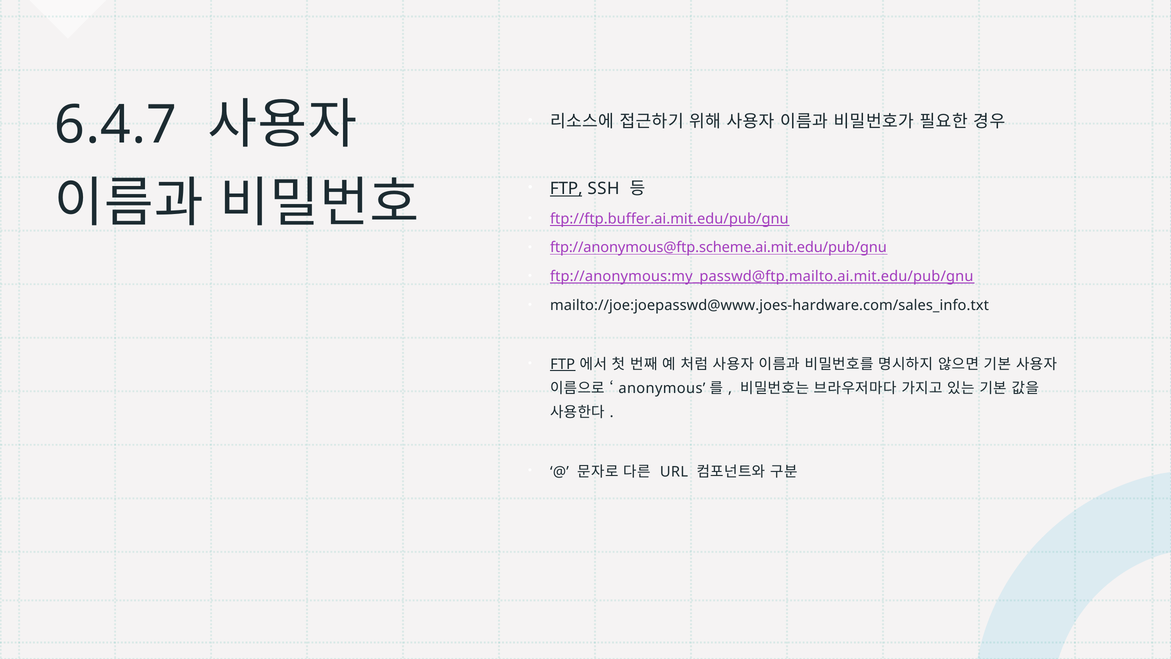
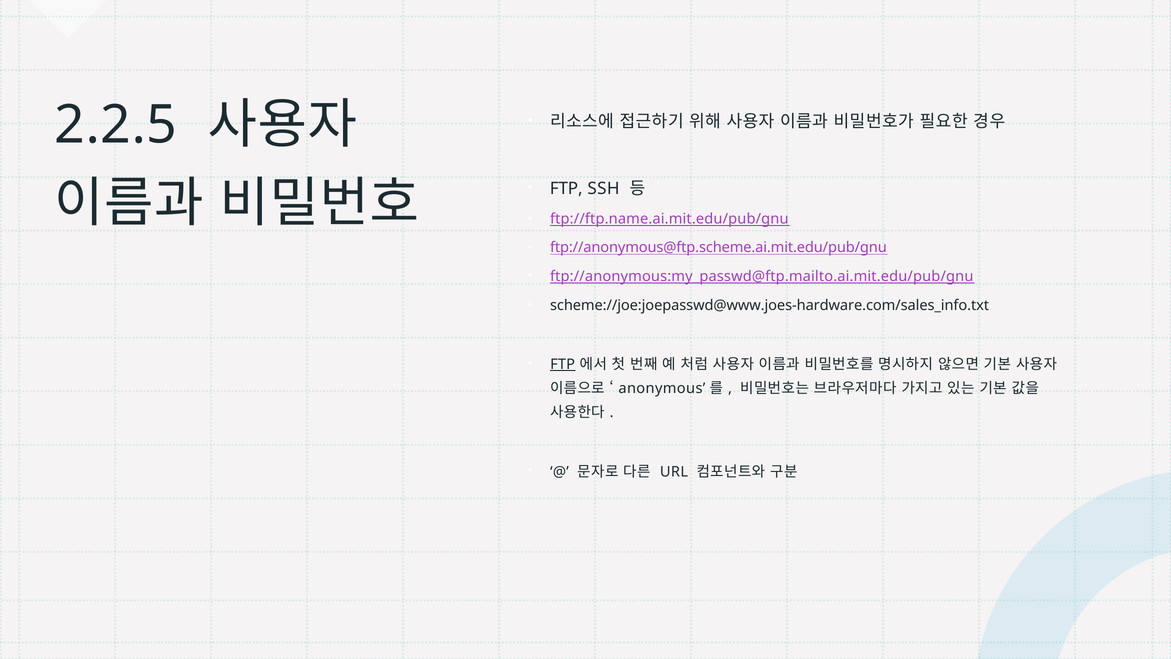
6.4.7: 6.4.7 -> 2.2.5 (116, 125)
FTP underline: present -> none (566, 188)
ftp://ftp.buffer.ai.mit.edu/pub/gnu: ftp://ftp.buffer.ai.mit.edu/pub/gnu -> ftp://ftp.name.ai.mit.edu/pub/gnu (669, 219)
mailto://joe:joepasswd@www.joes-hardware.com/sales_info.txt: mailto://joe:joepasswd@www.joes-hardware.com/sales_info.txt -> scheme://joe:joepasswd@www.joes-hardware.com/sales_info.txt (770, 305)
